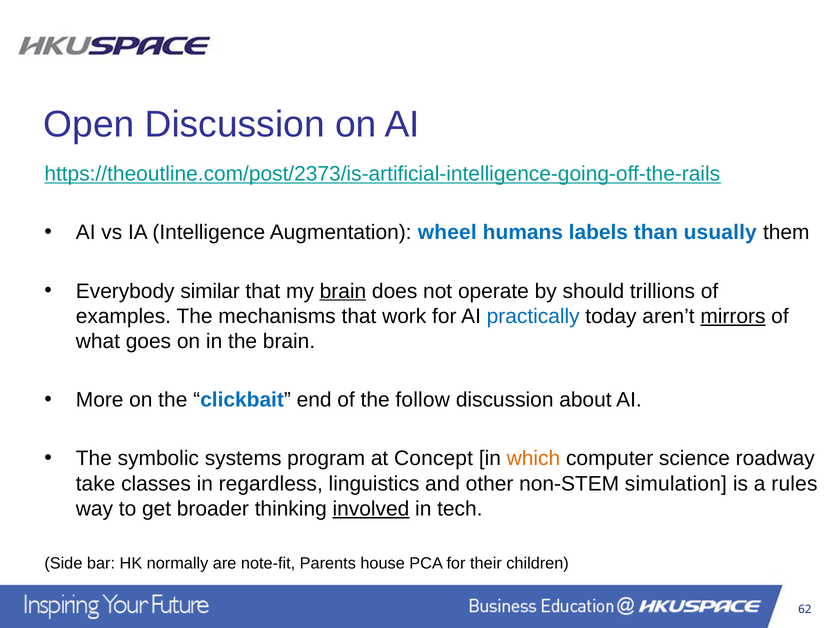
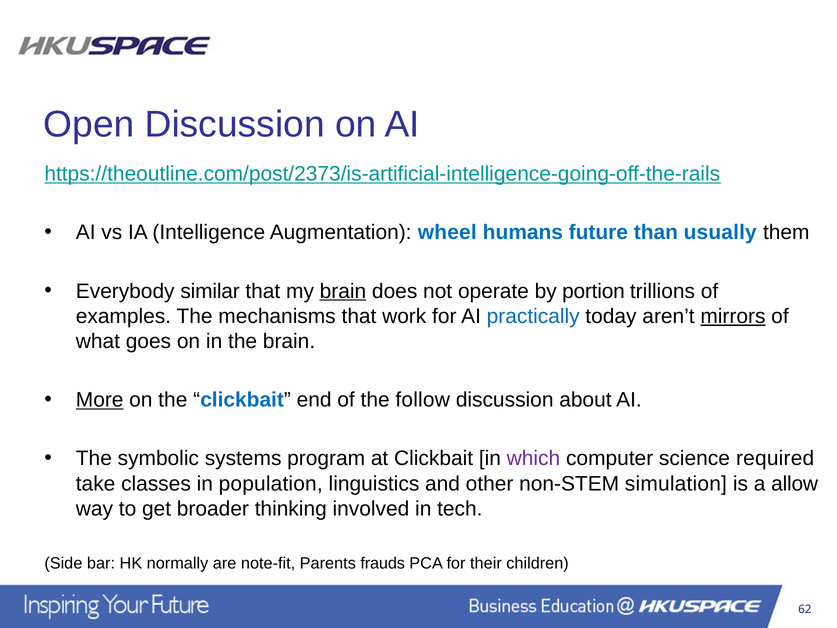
labels: labels -> future (598, 232)
should: should -> portion (593, 291)
More underline: none -> present (100, 400)
at Concept: Concept -> Clickbait (434, 458)
which colour: orange -> purple (533, 458)
roadway: roadway -> required (775, 458)
regardless: regardless -> population (271, 483)
rules: rules -> allow (795, 483)
involved underline: present -> none (371, 509)
house: house -> frauds (383, 563)
